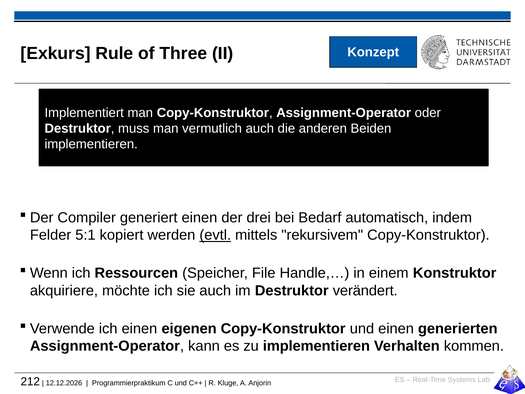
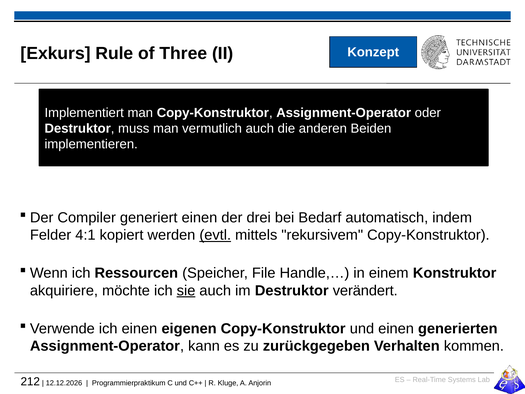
5:1: 5:1 -> 4:1 (85, 235)
sie underline: none -> present (186, 290)
zu implementieren: implementieren -> zurückgegeben (316, 346)
